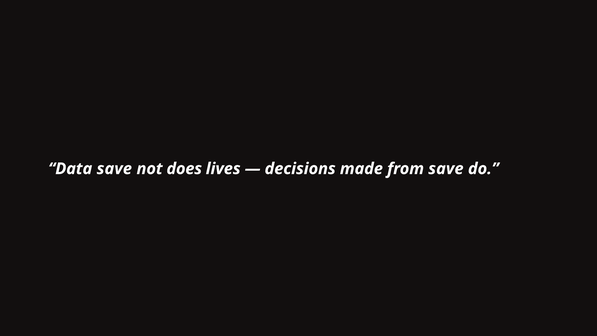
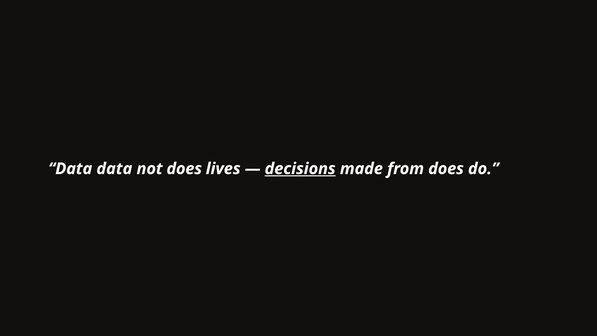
Data save: save -> data (114, 169)
decisions underline: none -> present (300, 169)
from save: save -> does (446, 169)
